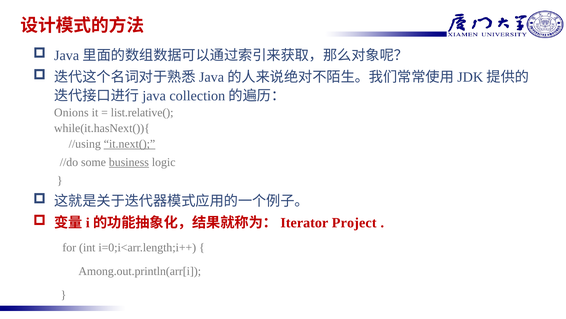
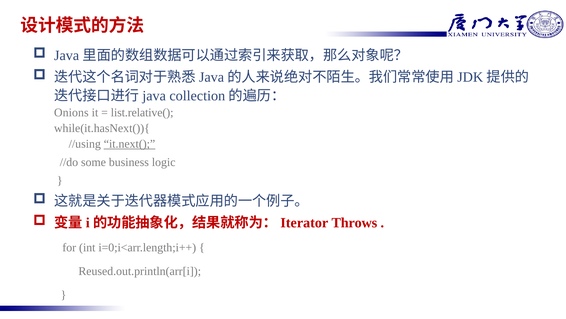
business underline: present -> none (129, 162)
Project: Project -> Throws (354, 222)
Among.out.println(arr[i: Among.out.println(arr[i -> Reused.out.println(arr[i (140, 271)
